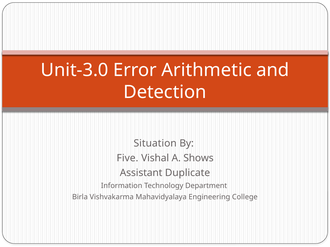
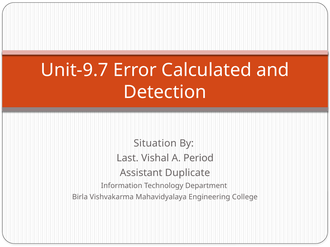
Unit-3.0: Unit-3.0 -> Unit-9.7 (75, 70)
Arithmetic: Arithmetic -> Calculated (207, 70)
Five: Five -> Last (128, 158)
Shows: Shows -> Period (198, 158)
